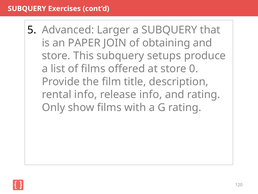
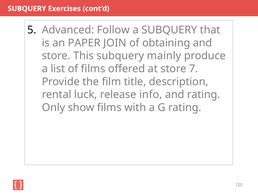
Larger: Larger -> Follow (113, 30)
setups: setups -> mainly (164, 56)
0: 0 -> 7 (194, 69)
rental info: info -> luck (86, 94)
